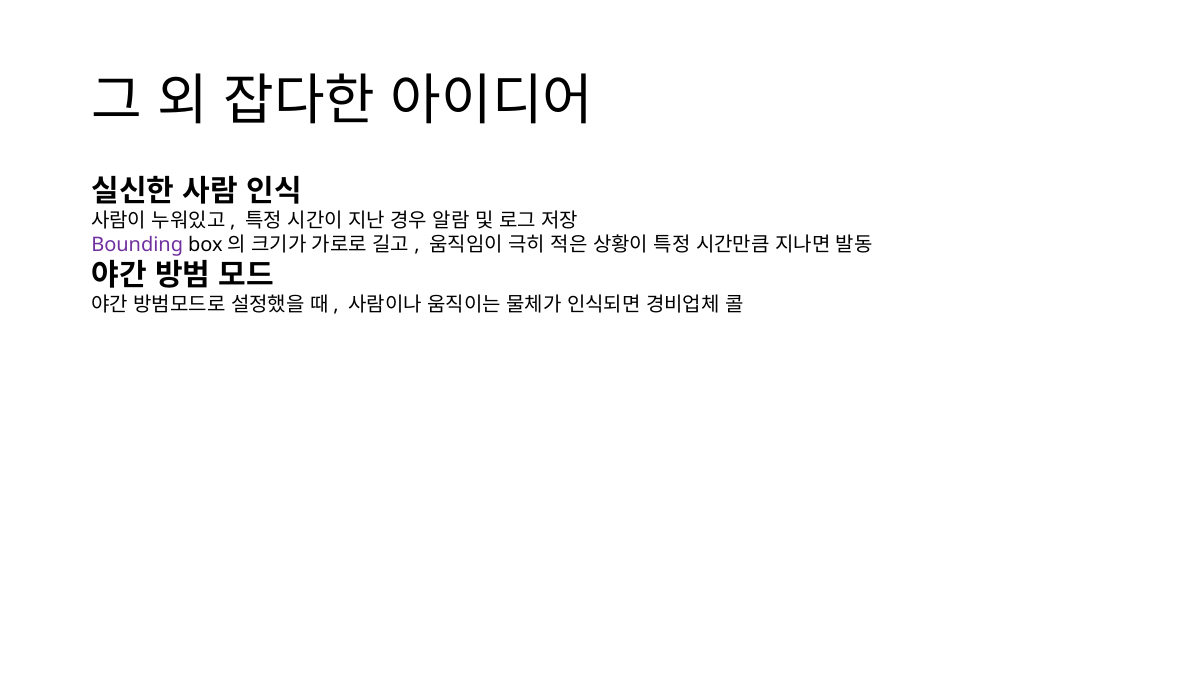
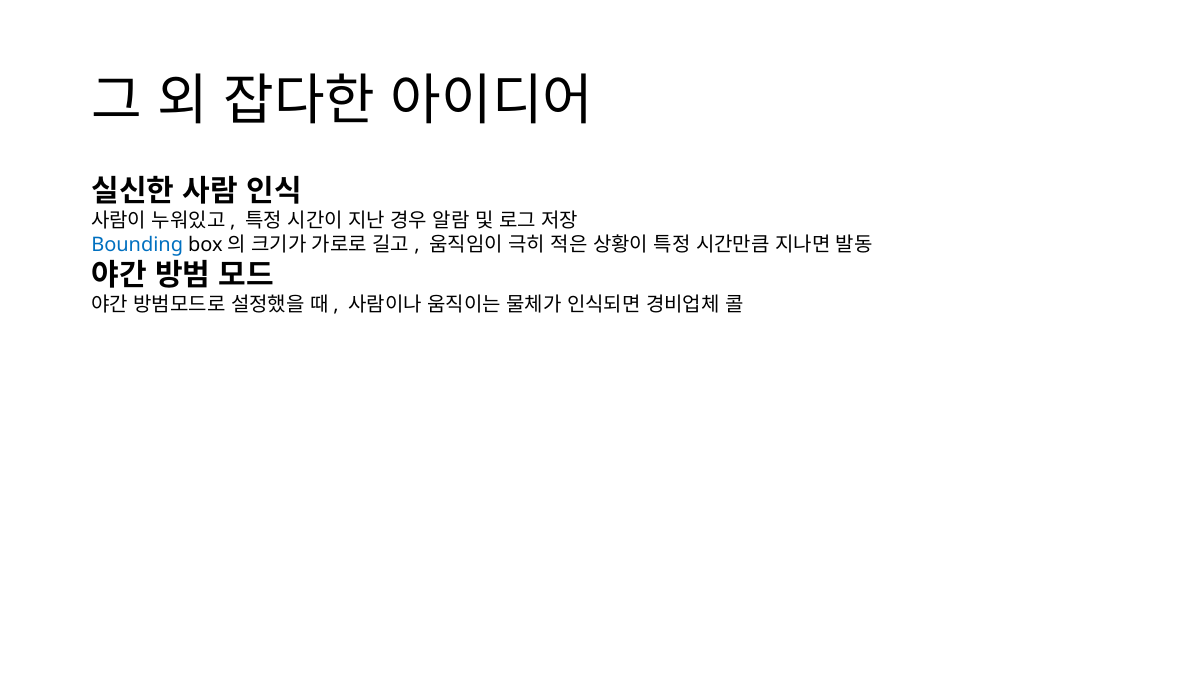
Bounding colour: purple -> blue (137, 244)
